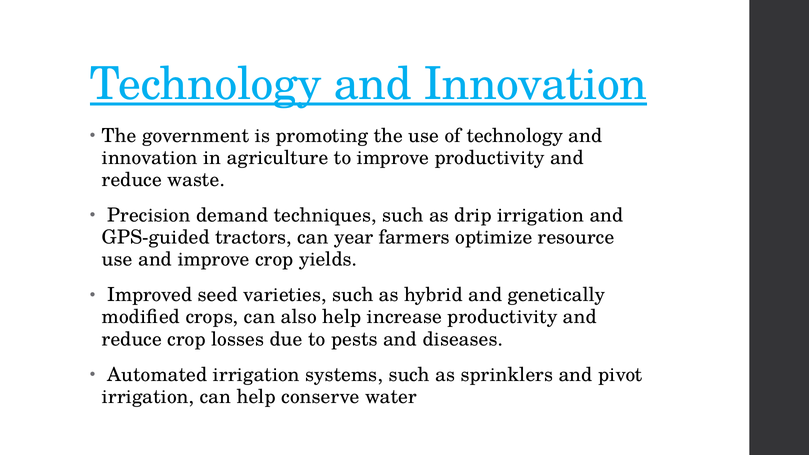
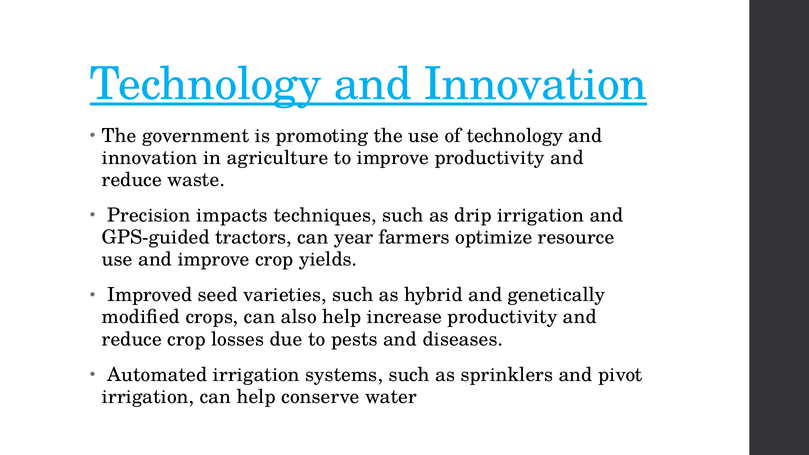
demand: demand -> impacts (232, 215)
